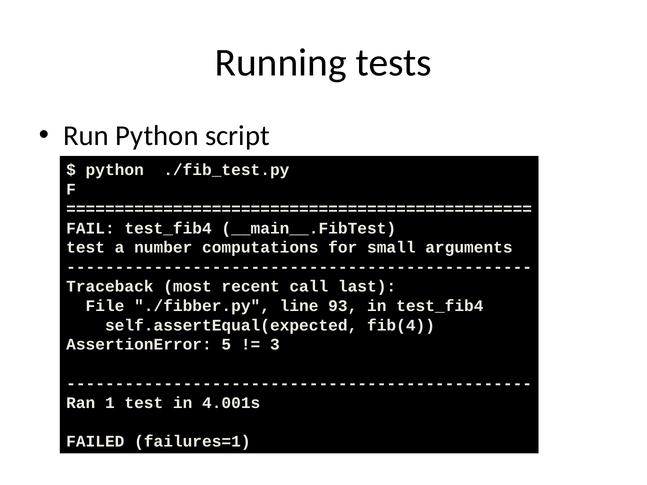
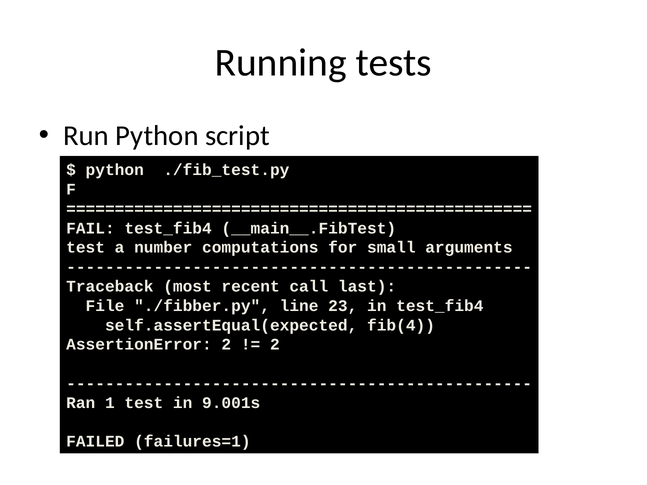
93: 93 -> 23 (343, 306)
AssertionError 5: 5 -> 2 (226, 345)
3: 3 -> 2 (275, 345)
4.001s: 4.001s -> 9.001s (231, 403)
